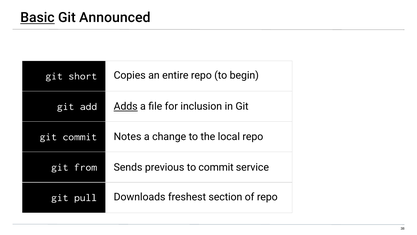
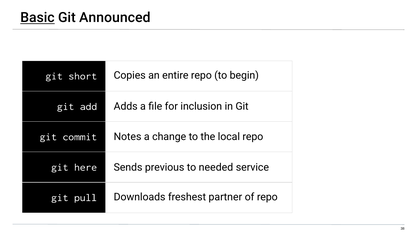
Adds underline: present -> none (126, 106)
from: from -> here (86, 167)
to commit: commit -> needed (216, 167)
section: section -> partner (225, 197)
